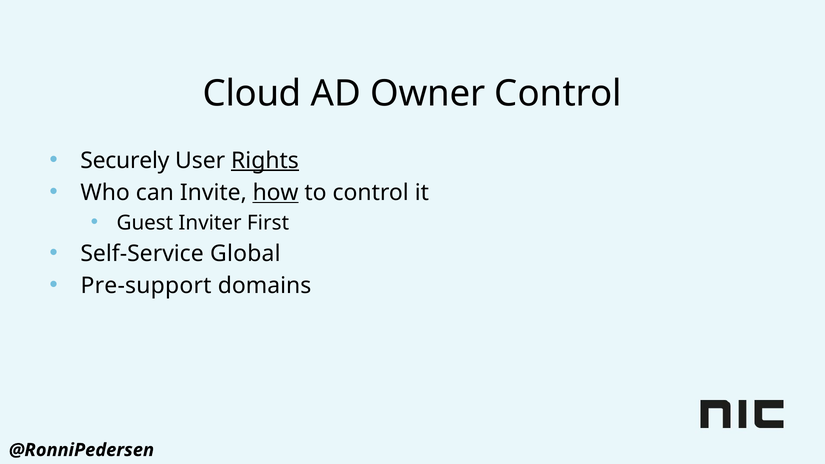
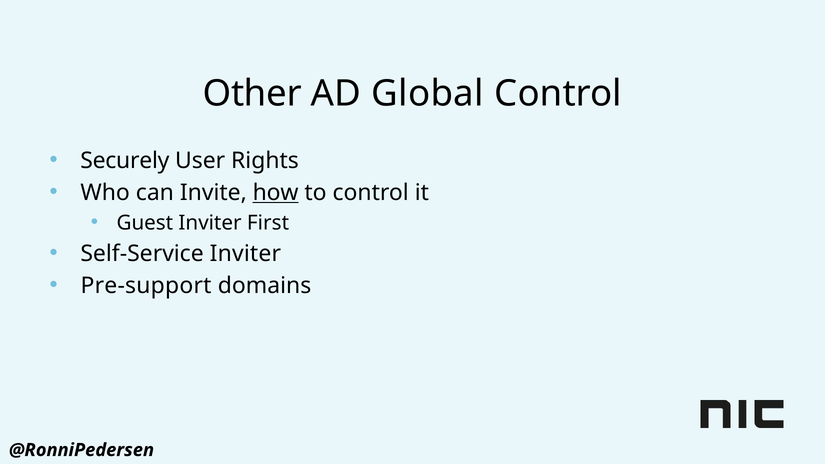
Cloud: Cloud -> Other (252, 94)
Owner: Owner -> Global (428, 94)
Rights underline: present -> none (265, 161)
Self-Service Global: Global -> Inviter (245, 254)
